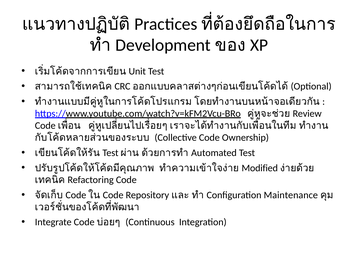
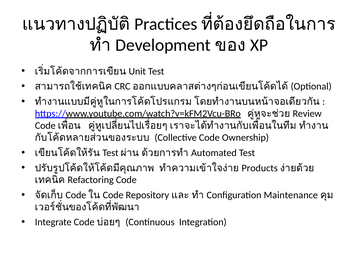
Modified: Modified -> Products (260, 168)
